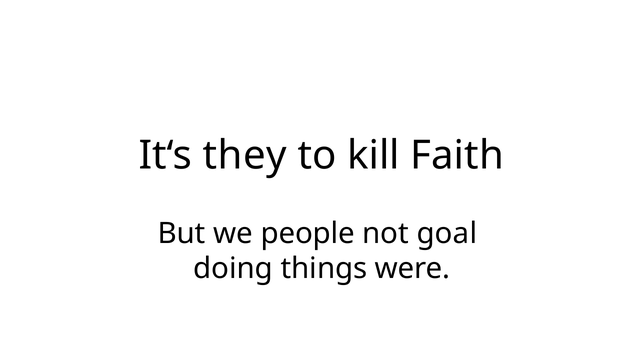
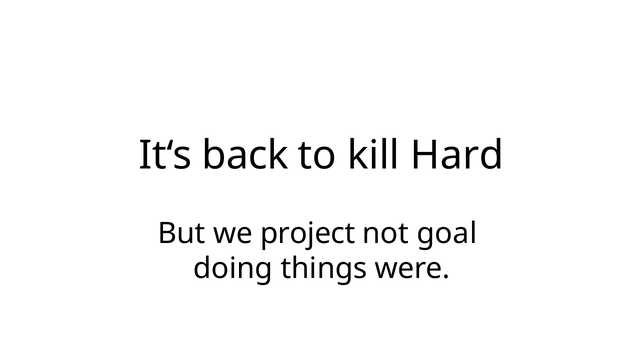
they: they -> back (245, 155)
Faith: Faith -> Hard (457, 155)
people: people -> project (308, 233)
